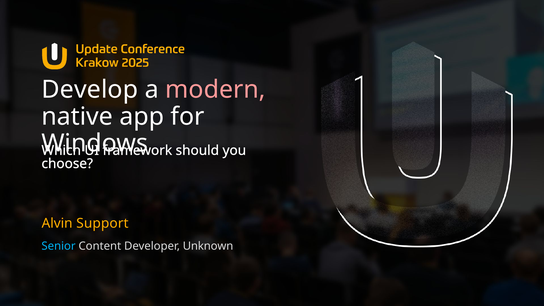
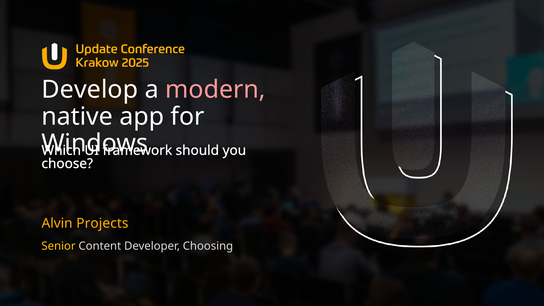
Support: Support -> Projects (102, 223)
Senior colour: light blue -> yellow (59, 246)
Unknown: Unknown -> Choosing (208, 246)
